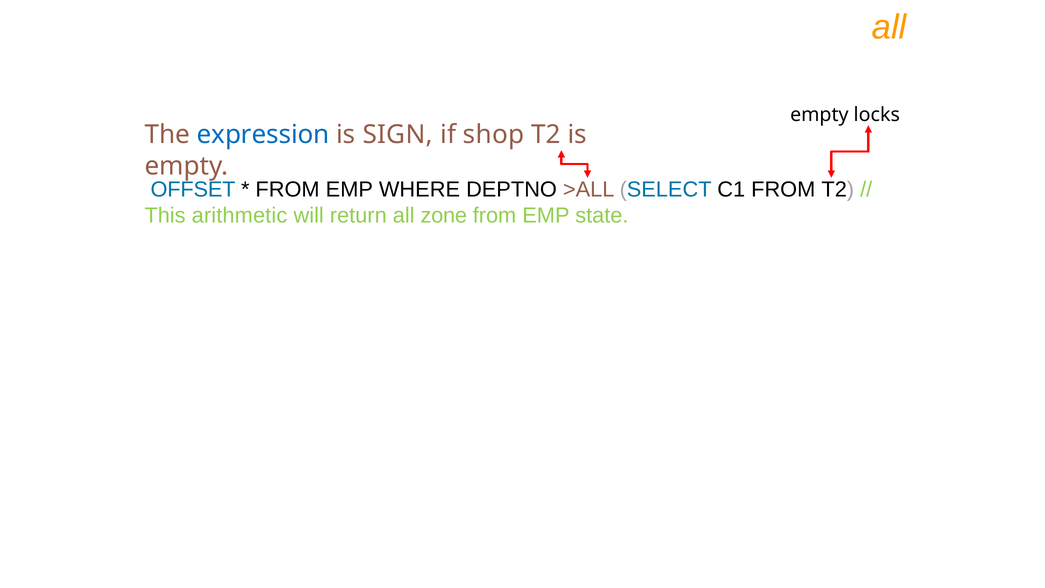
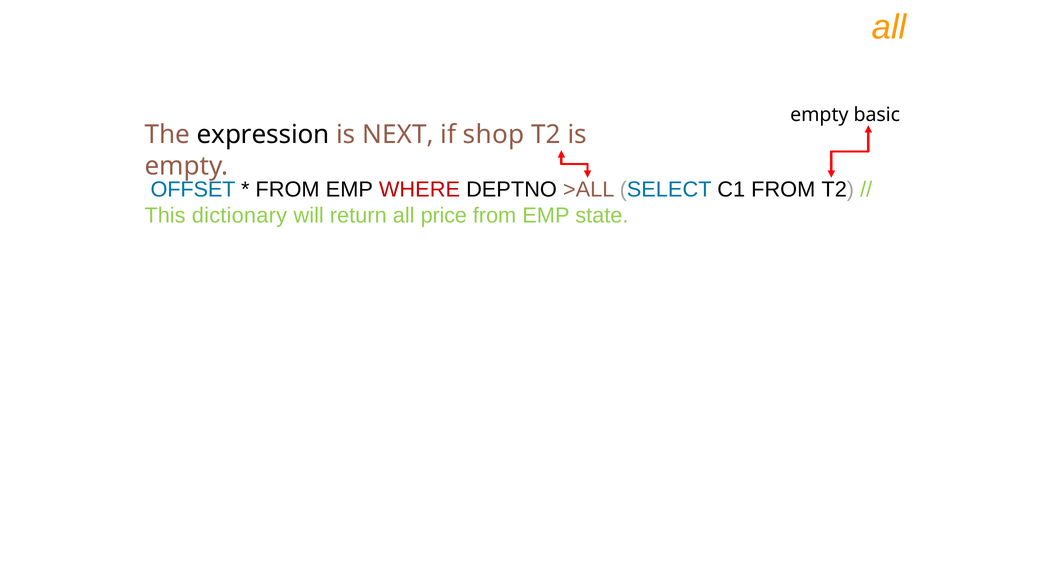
locks: locks -> basic (877, 115)
expression colour: blue -> black (263, 135)
SIGN: SIGN -> NEXT (398, 135)
WHERE colour: black -> red (419, 189)
arithmetic: arithmetic -> dictionary (239, 216)
zone: zone -> price (444, 216)
